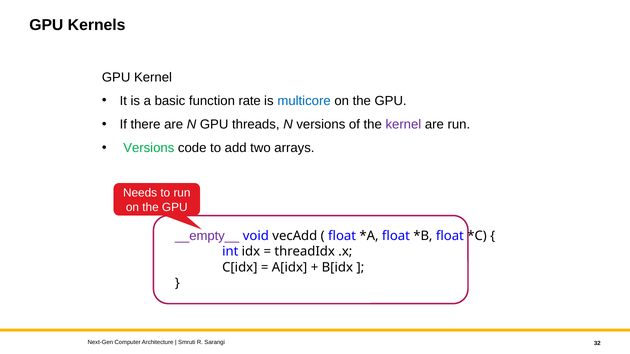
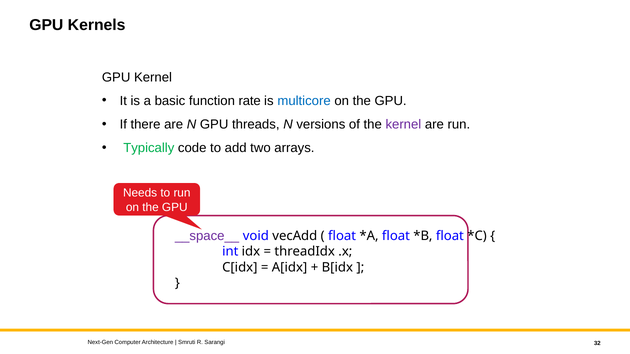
Versions: Versions -> Typically (149, 148)
__empty__: __empty__ -> __space__ (207, 236)
